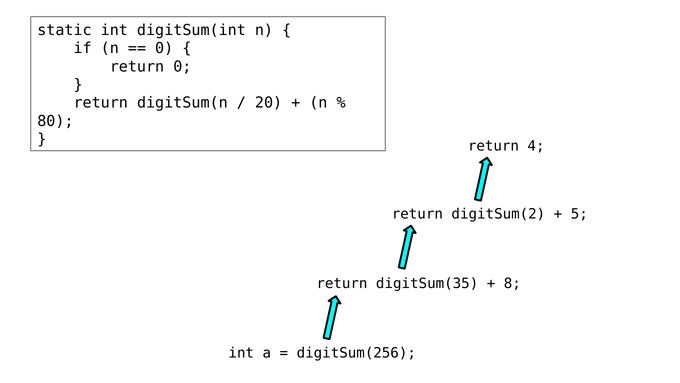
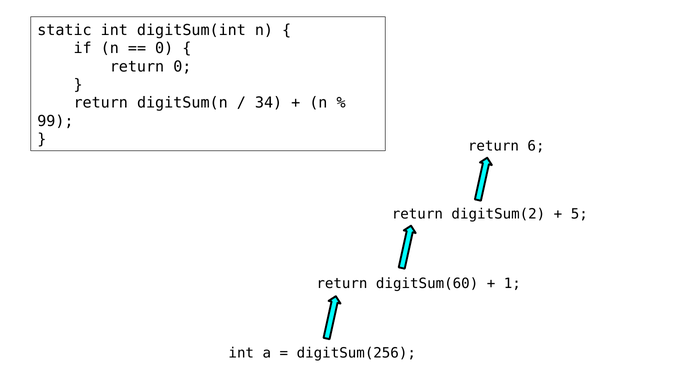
20: 20 -> 34 (269, 103)
80: 80 -> 99 (55, 121)
4: 4 -> 6 (536, 146)
digitSum(35: digitSum(35 -> digitSum(60 (427, 283)
8: 8 -> 1 (512, 283)
